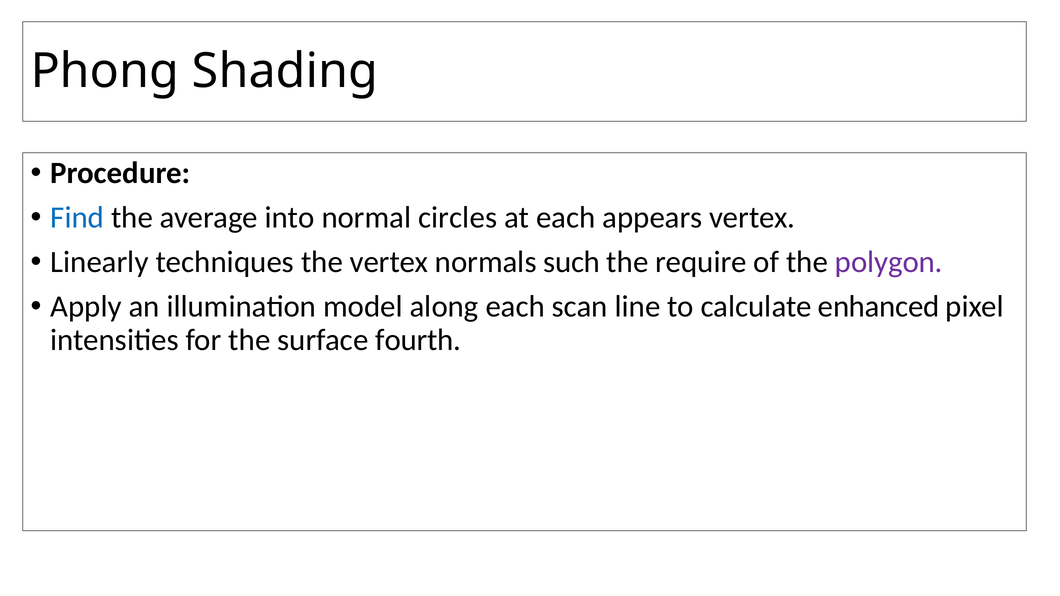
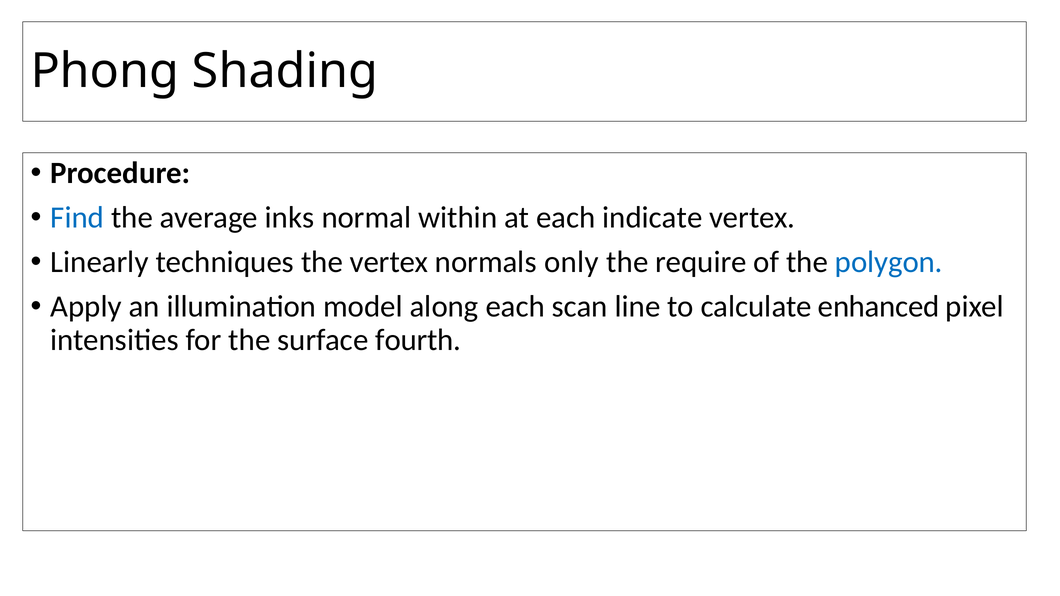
into: into -> inks (290, 218)
circles: circles -> within (458, 218)
appears: appears -> indicate (652, 218)
such: such -> only (571, 262)
polygon colour: purple -> blue (889, 262)
